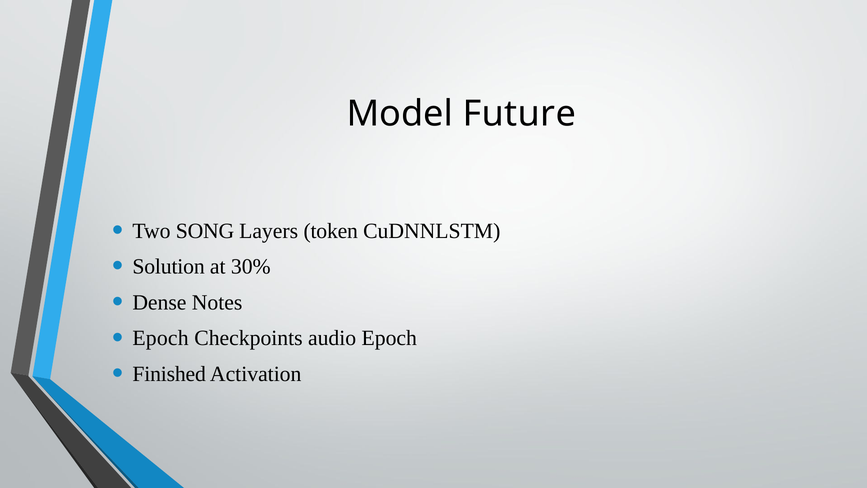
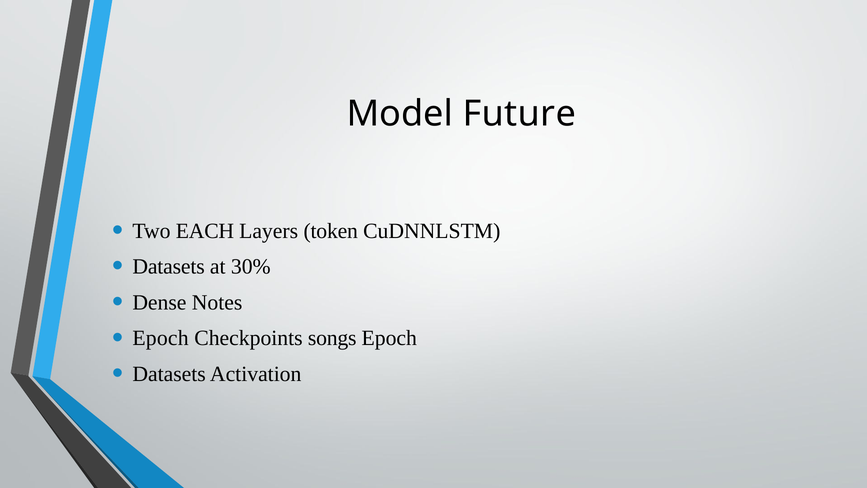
SONG: SONG -> EACH (205, 231)
Solution: Solution -> Datasets (169, 266)
audio: audio -> songs (332, 338)
Finished: Finished -> Datasets (169, 374)
